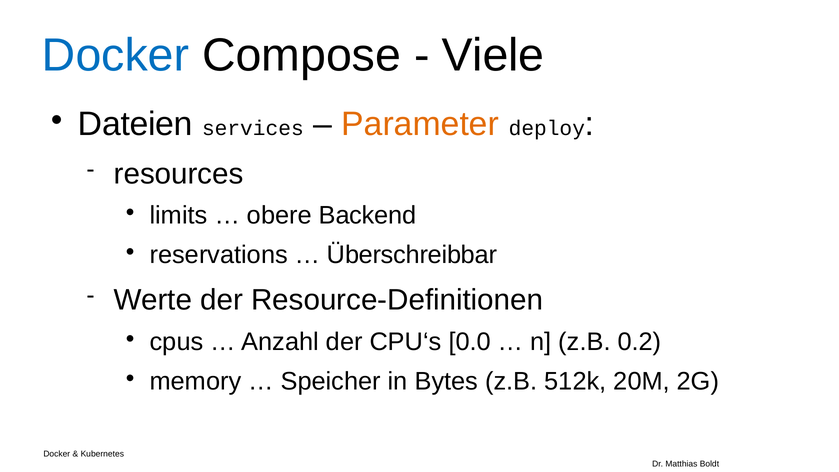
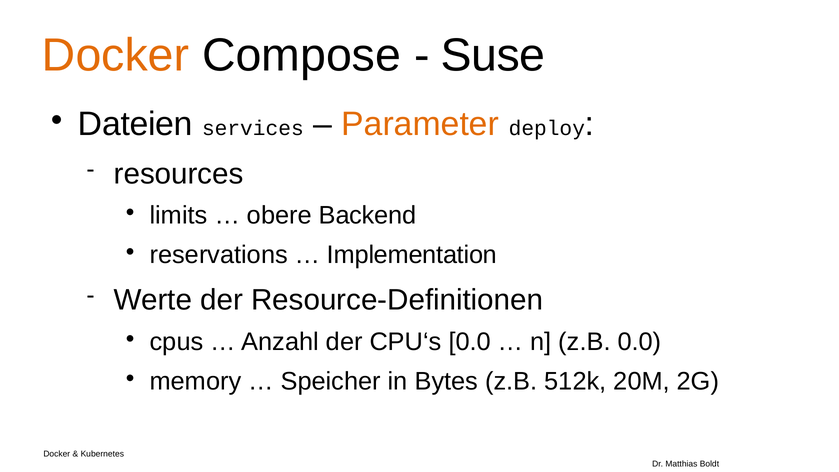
Docker colour: blue -> orange (116, 55)
Viele: Viele -> Suse (493, 55)
Überschreibbar: Überschreibbar -> Implementation (412, 255)
z.B 0.2: 0.2 -> 0.0 (639, 342)
